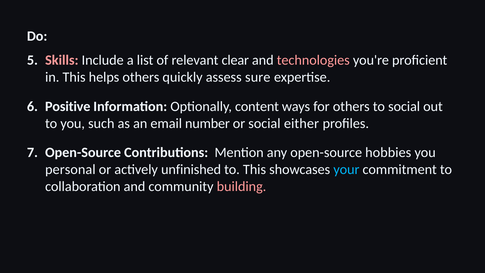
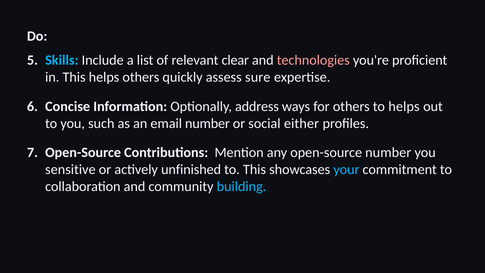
Skills colour: pink -> light blue (62, 60)
Positive: Positive -> Concise (68, 106)
content: content -> address (257, 106)
to social: social -> helps (404, 106)
open-source hobbies: hobbies -> number (388, 152)
personal: personal -> sensitive (70, 169)
building colour: pink -> light blue (241, 186)
